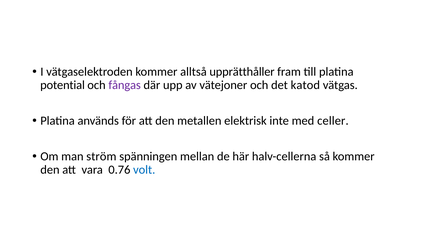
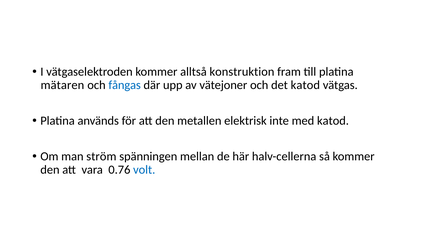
upprätthåller: upprätthåller -> konstruktion (242, 72)
potential: potential -> mätaren (62, 85)
fångas colour: purple -> blue (125, 85)
med celler: celler -> katod (333, 121)
